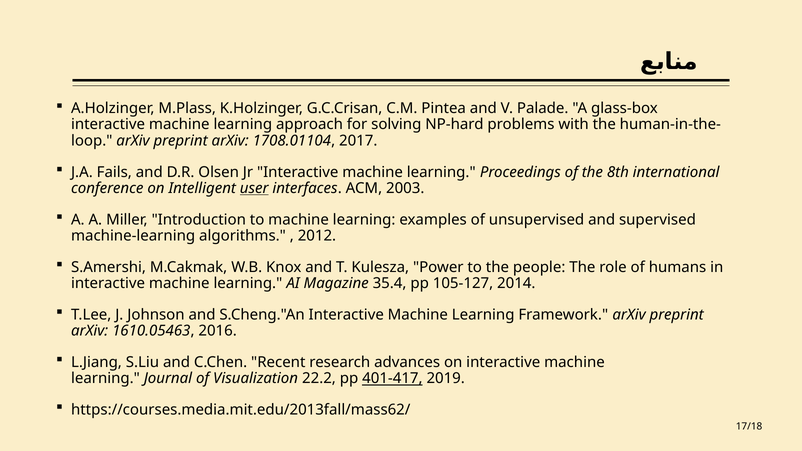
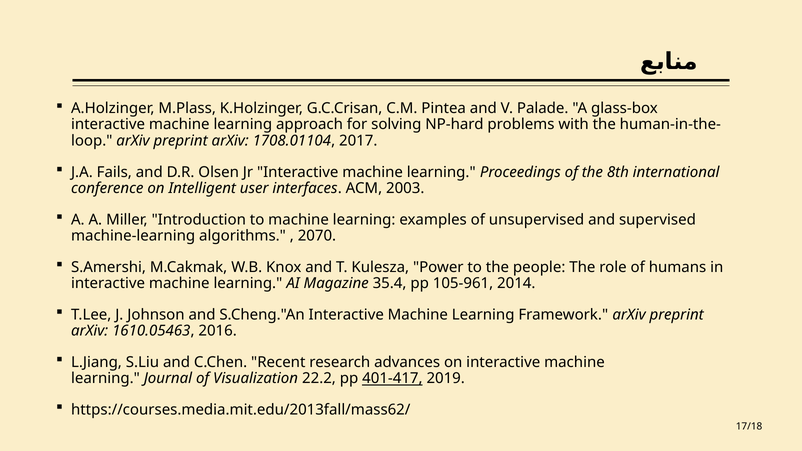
user underline: present -> none (254, 188)
2012: 2012 -> 2070 (317, 236)
105-127: 105-127 -> 105-961 (463, 283)
